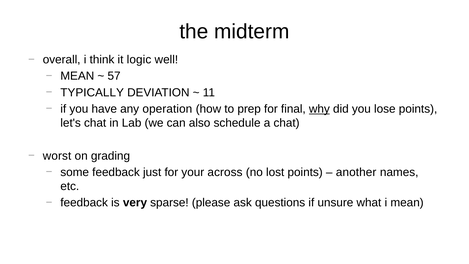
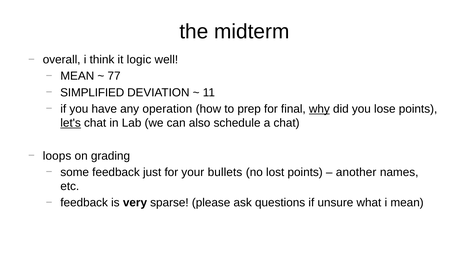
57: 57 -> 77 (114, 76)
TYPICALLY: TYPICALLY -> SIMPLIFIED (92, 92)
let's underline: none -> present (71, 123)
worst: worst -> loops (57, 156)
across: across -> bullets (225, 172)
